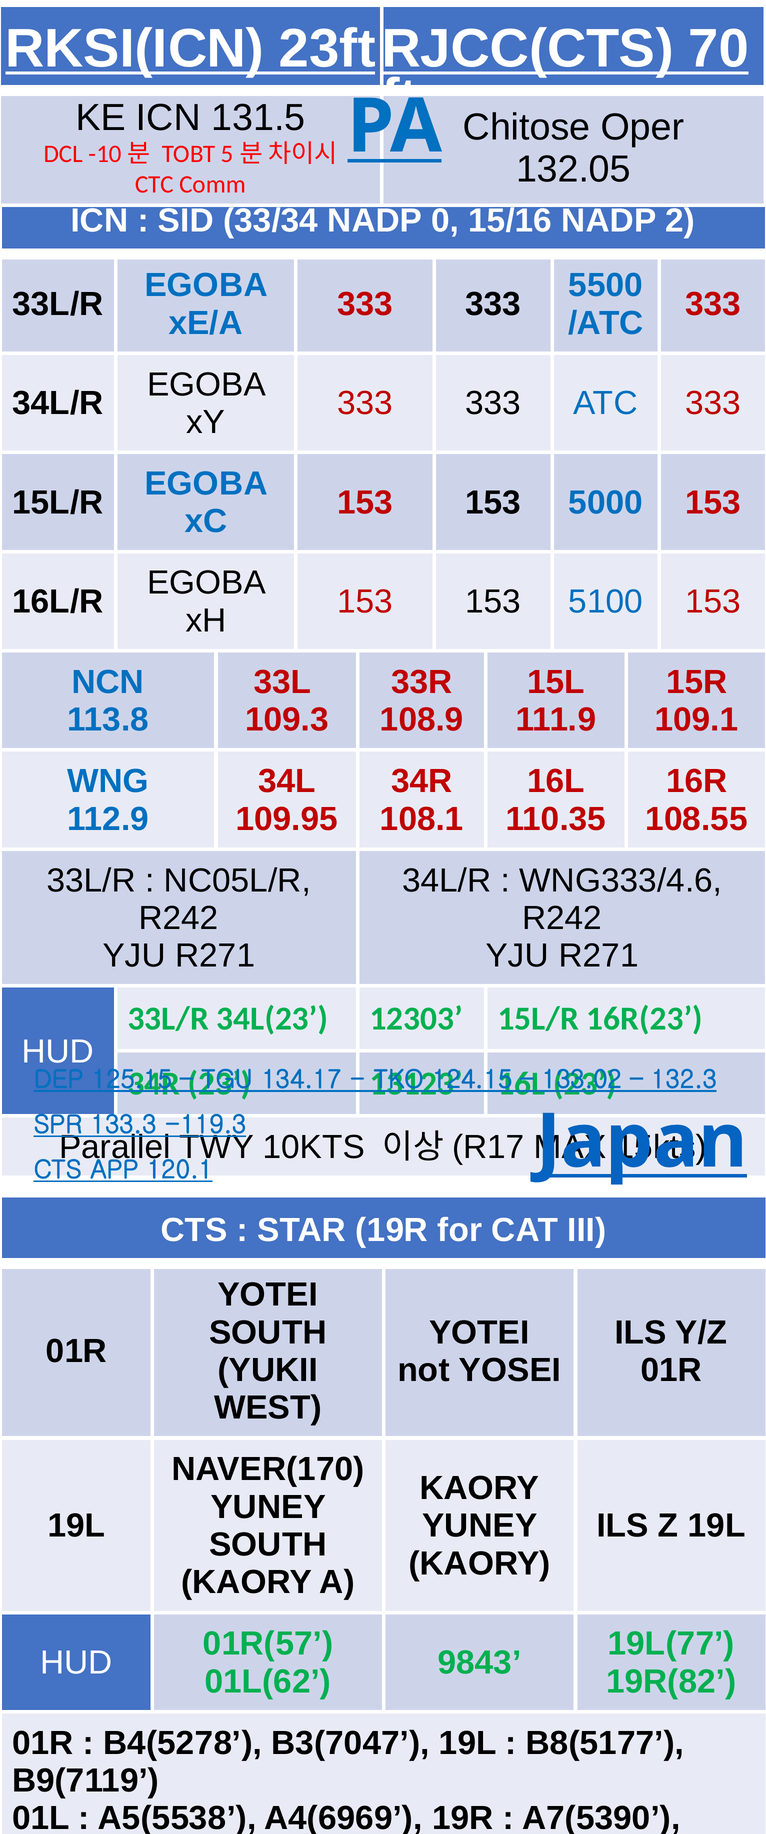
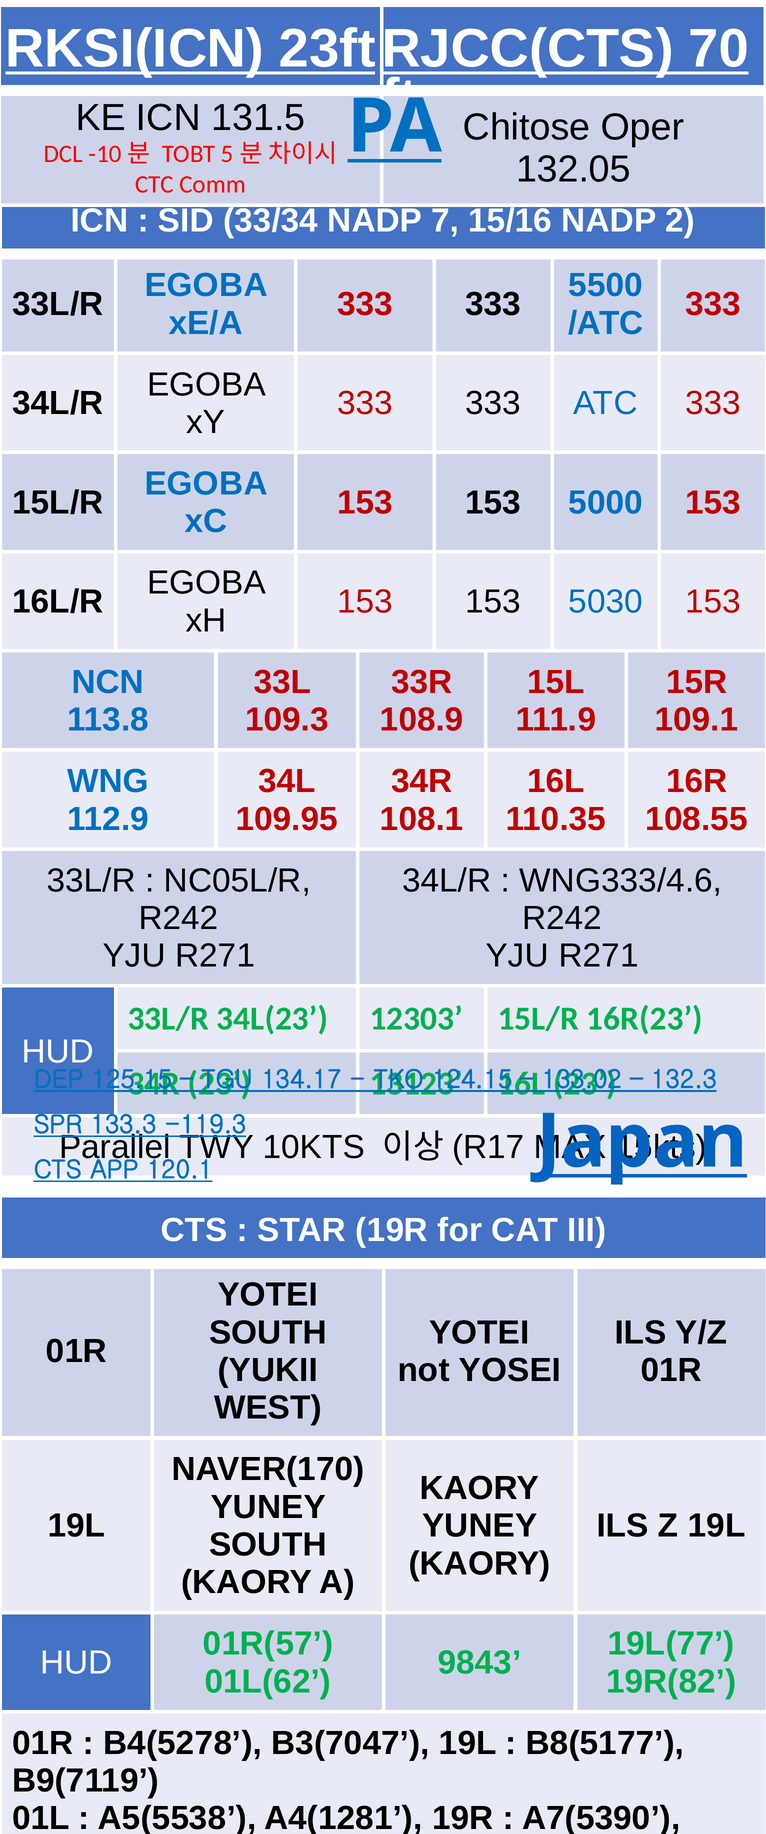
0: 0 -> 7 (445, 221)
5100: 5100 -> 5030 (606, 601)
A4(6969: A4(6969 -> A4(1281 (343, 1817)
